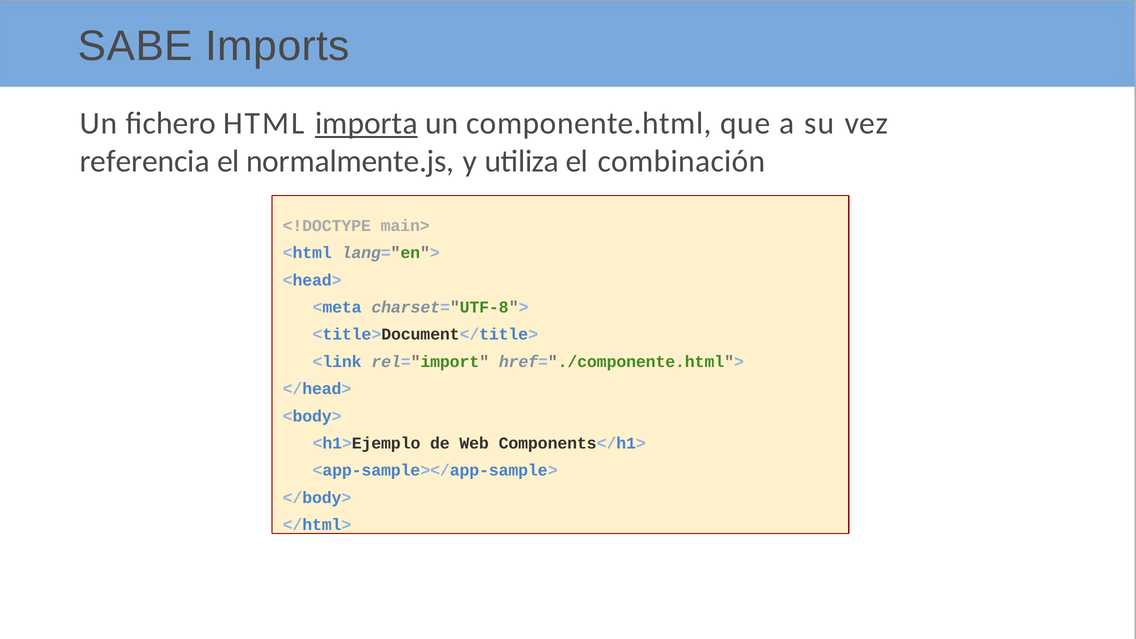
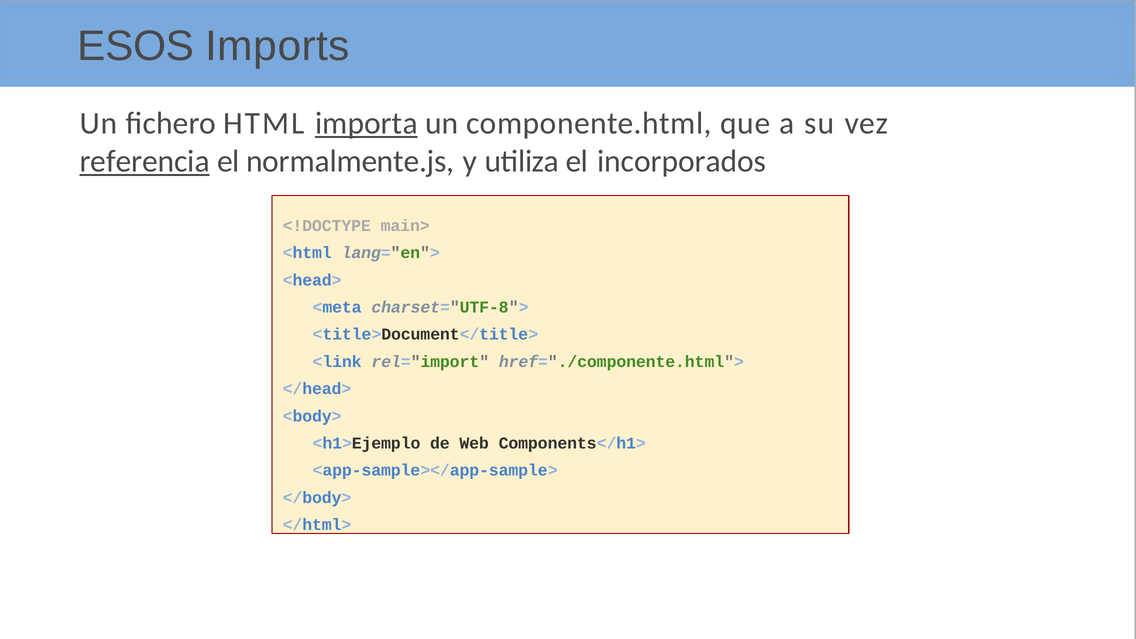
SABE: SABE -> ESOS (136, 46)
referencia underline: none -> present (145, 161)
combinación: combinación -> incorporados (682, 161)
